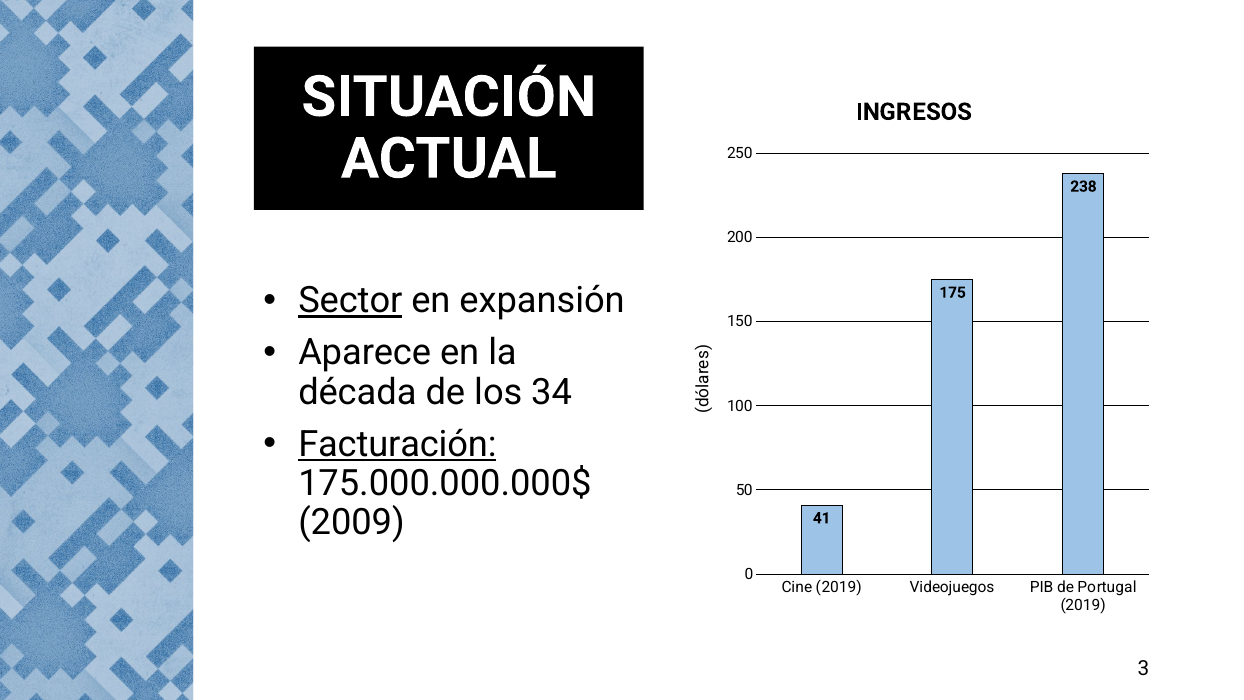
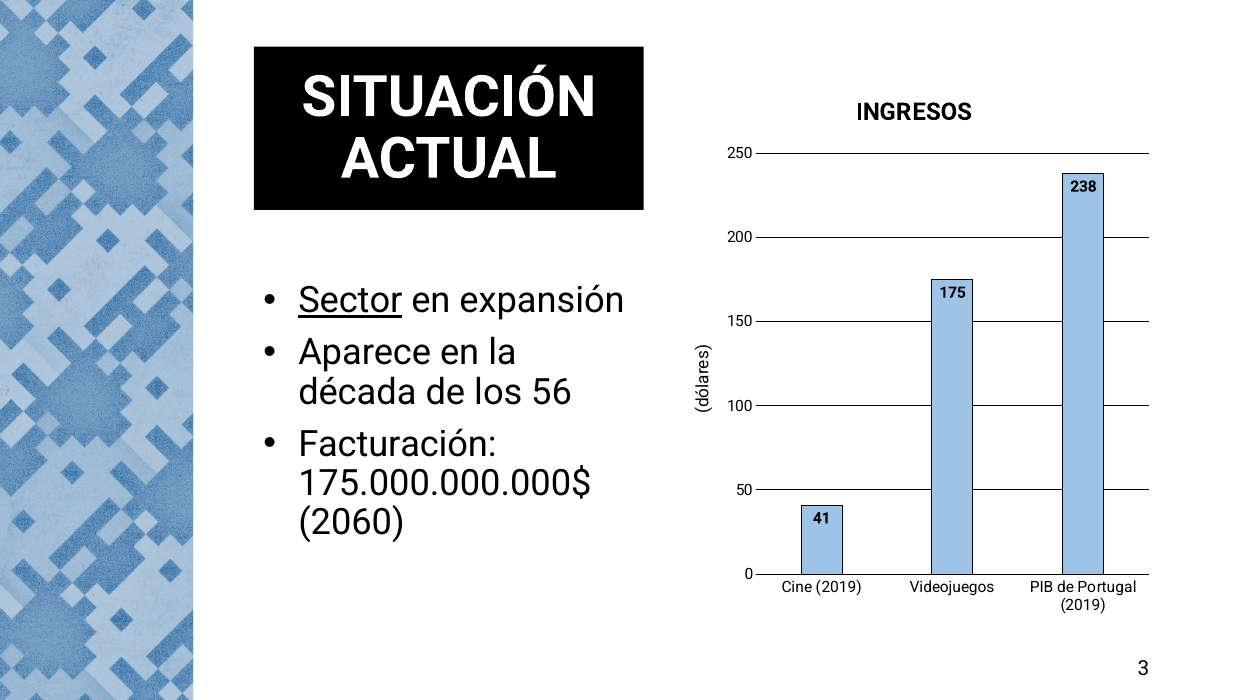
34: 34 -> 56 (552, 392)
Facturación underline: present -> none (397, 444)
2009: 2009 -> 2060 (351, 522)
